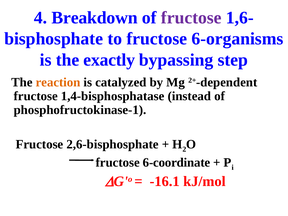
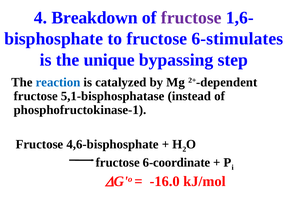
6-organisms: 6-organisms -> 6-stimulates (237, 39)
exactly: exactly -> unique (109, 60)
reaction colour: orange -> blue (58, 82)
1,4-bisphosphatase: 1,4-bisphosphatase -> 5,1-bisphosphatase (113, 96)
2,6-bisphosphate: 2,6-bisphosphate -> 4,6-bisphosphate (113, 144)
-16.1: -16.1 -> -16.0 (165, 181)
